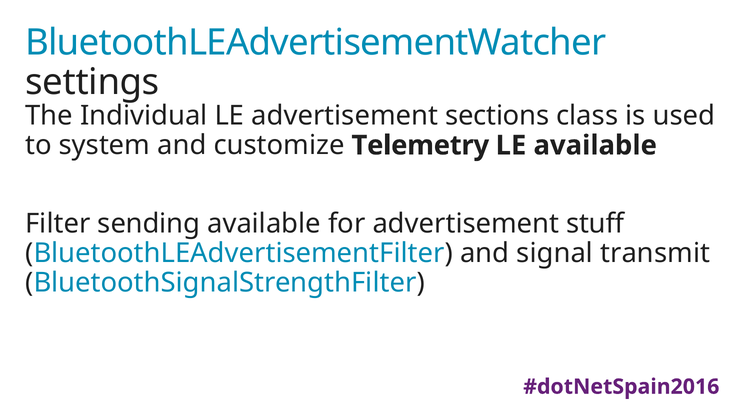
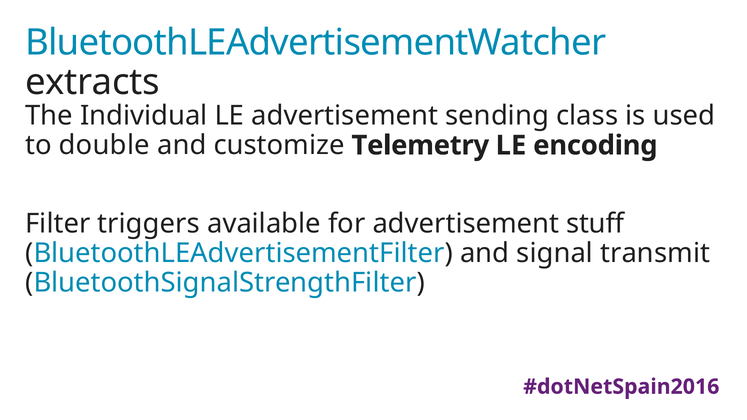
settings: settings -> extracts (92, 82)
sections: sections -> sending (497, 116)
system: system -> double (104, 145)
LE available: available -> encoding (595, 145)
sending: sending -> triggers (149, 224)
